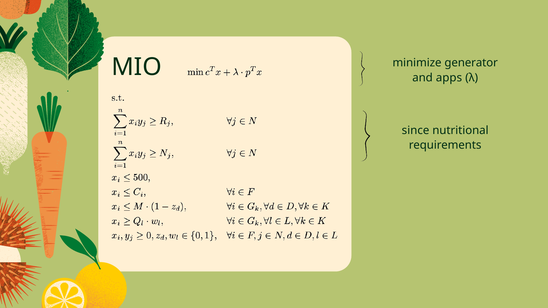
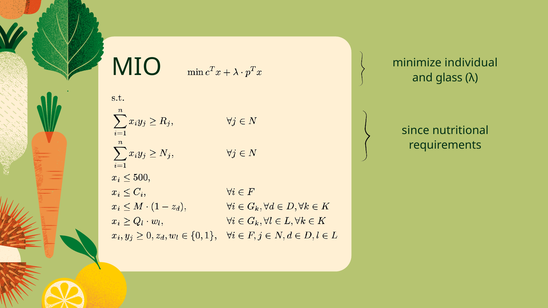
generator: generator -> individual (471, 63)
apps: apps -> glass (449, 78)
